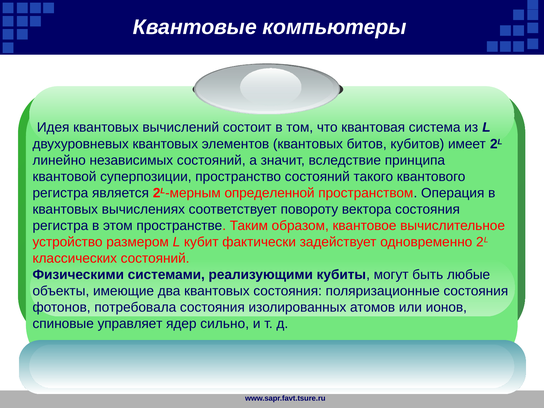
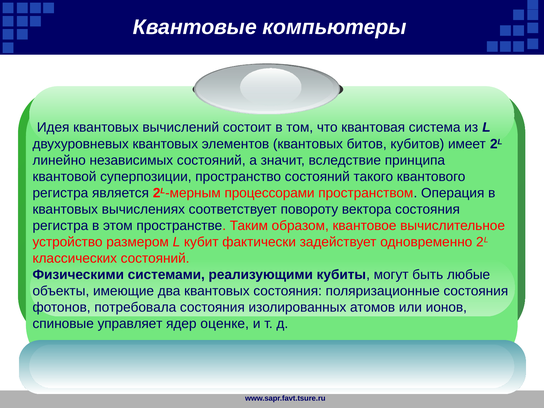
определенной: определенной -> процессорами (270, 193)
сильно: сильно -> оценке (225, 324)
